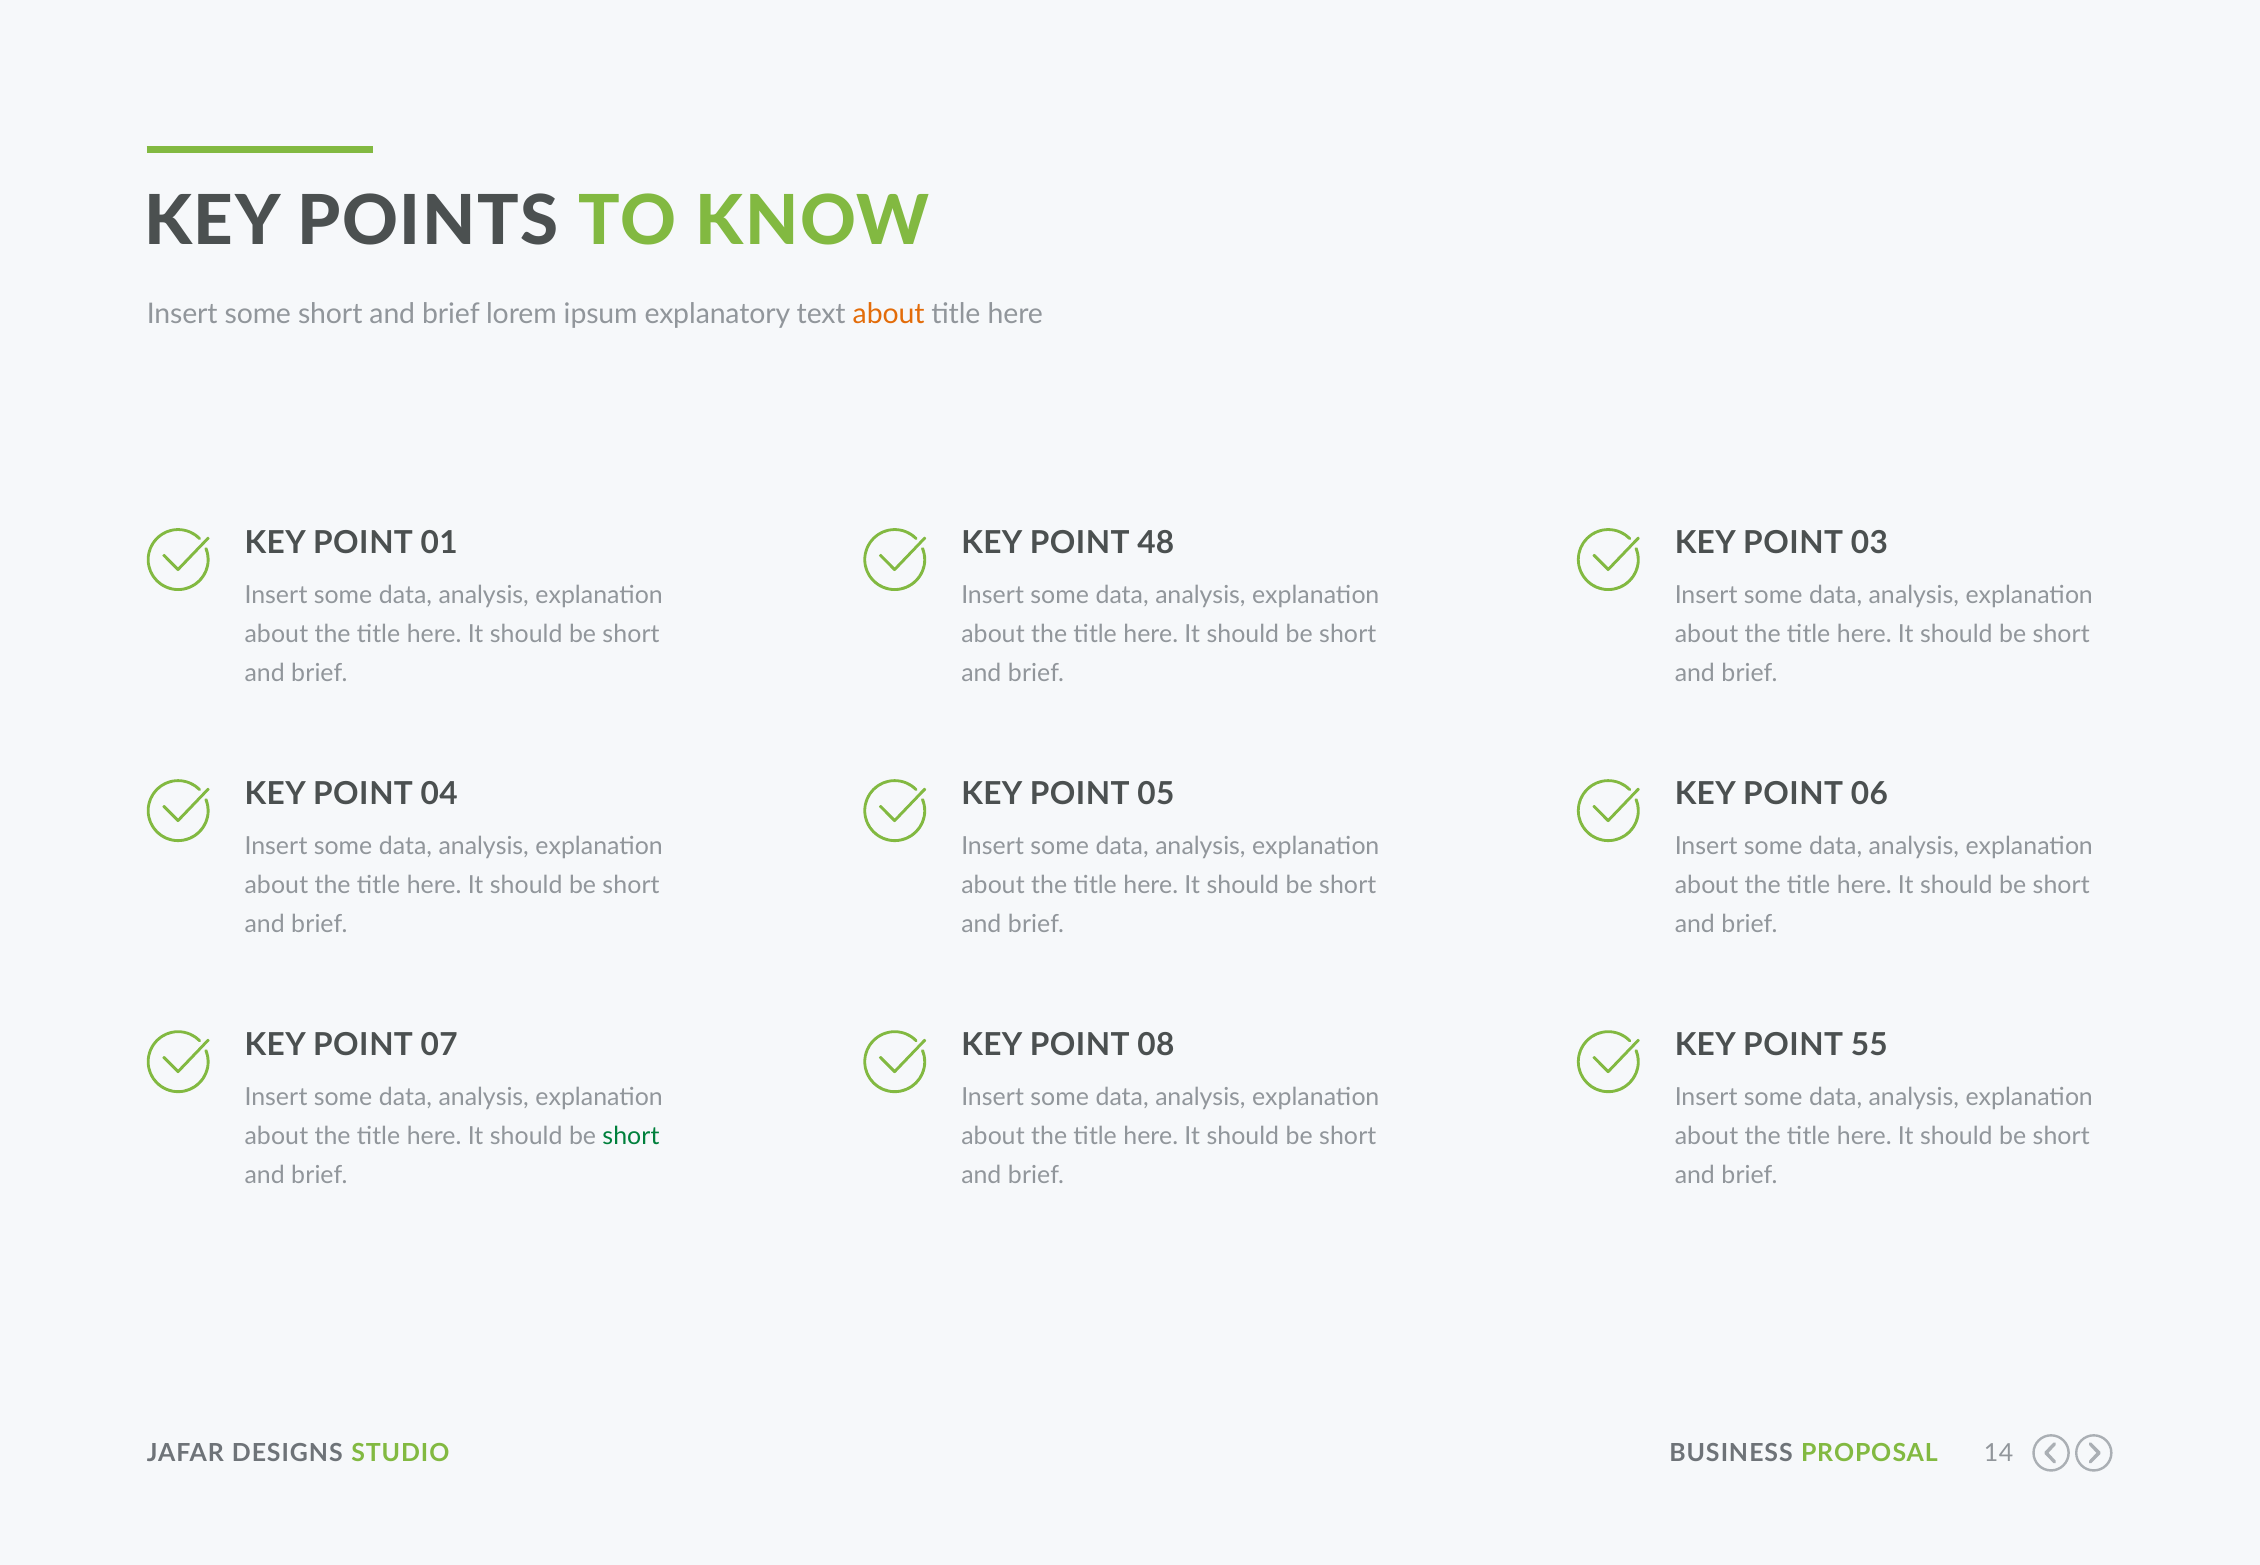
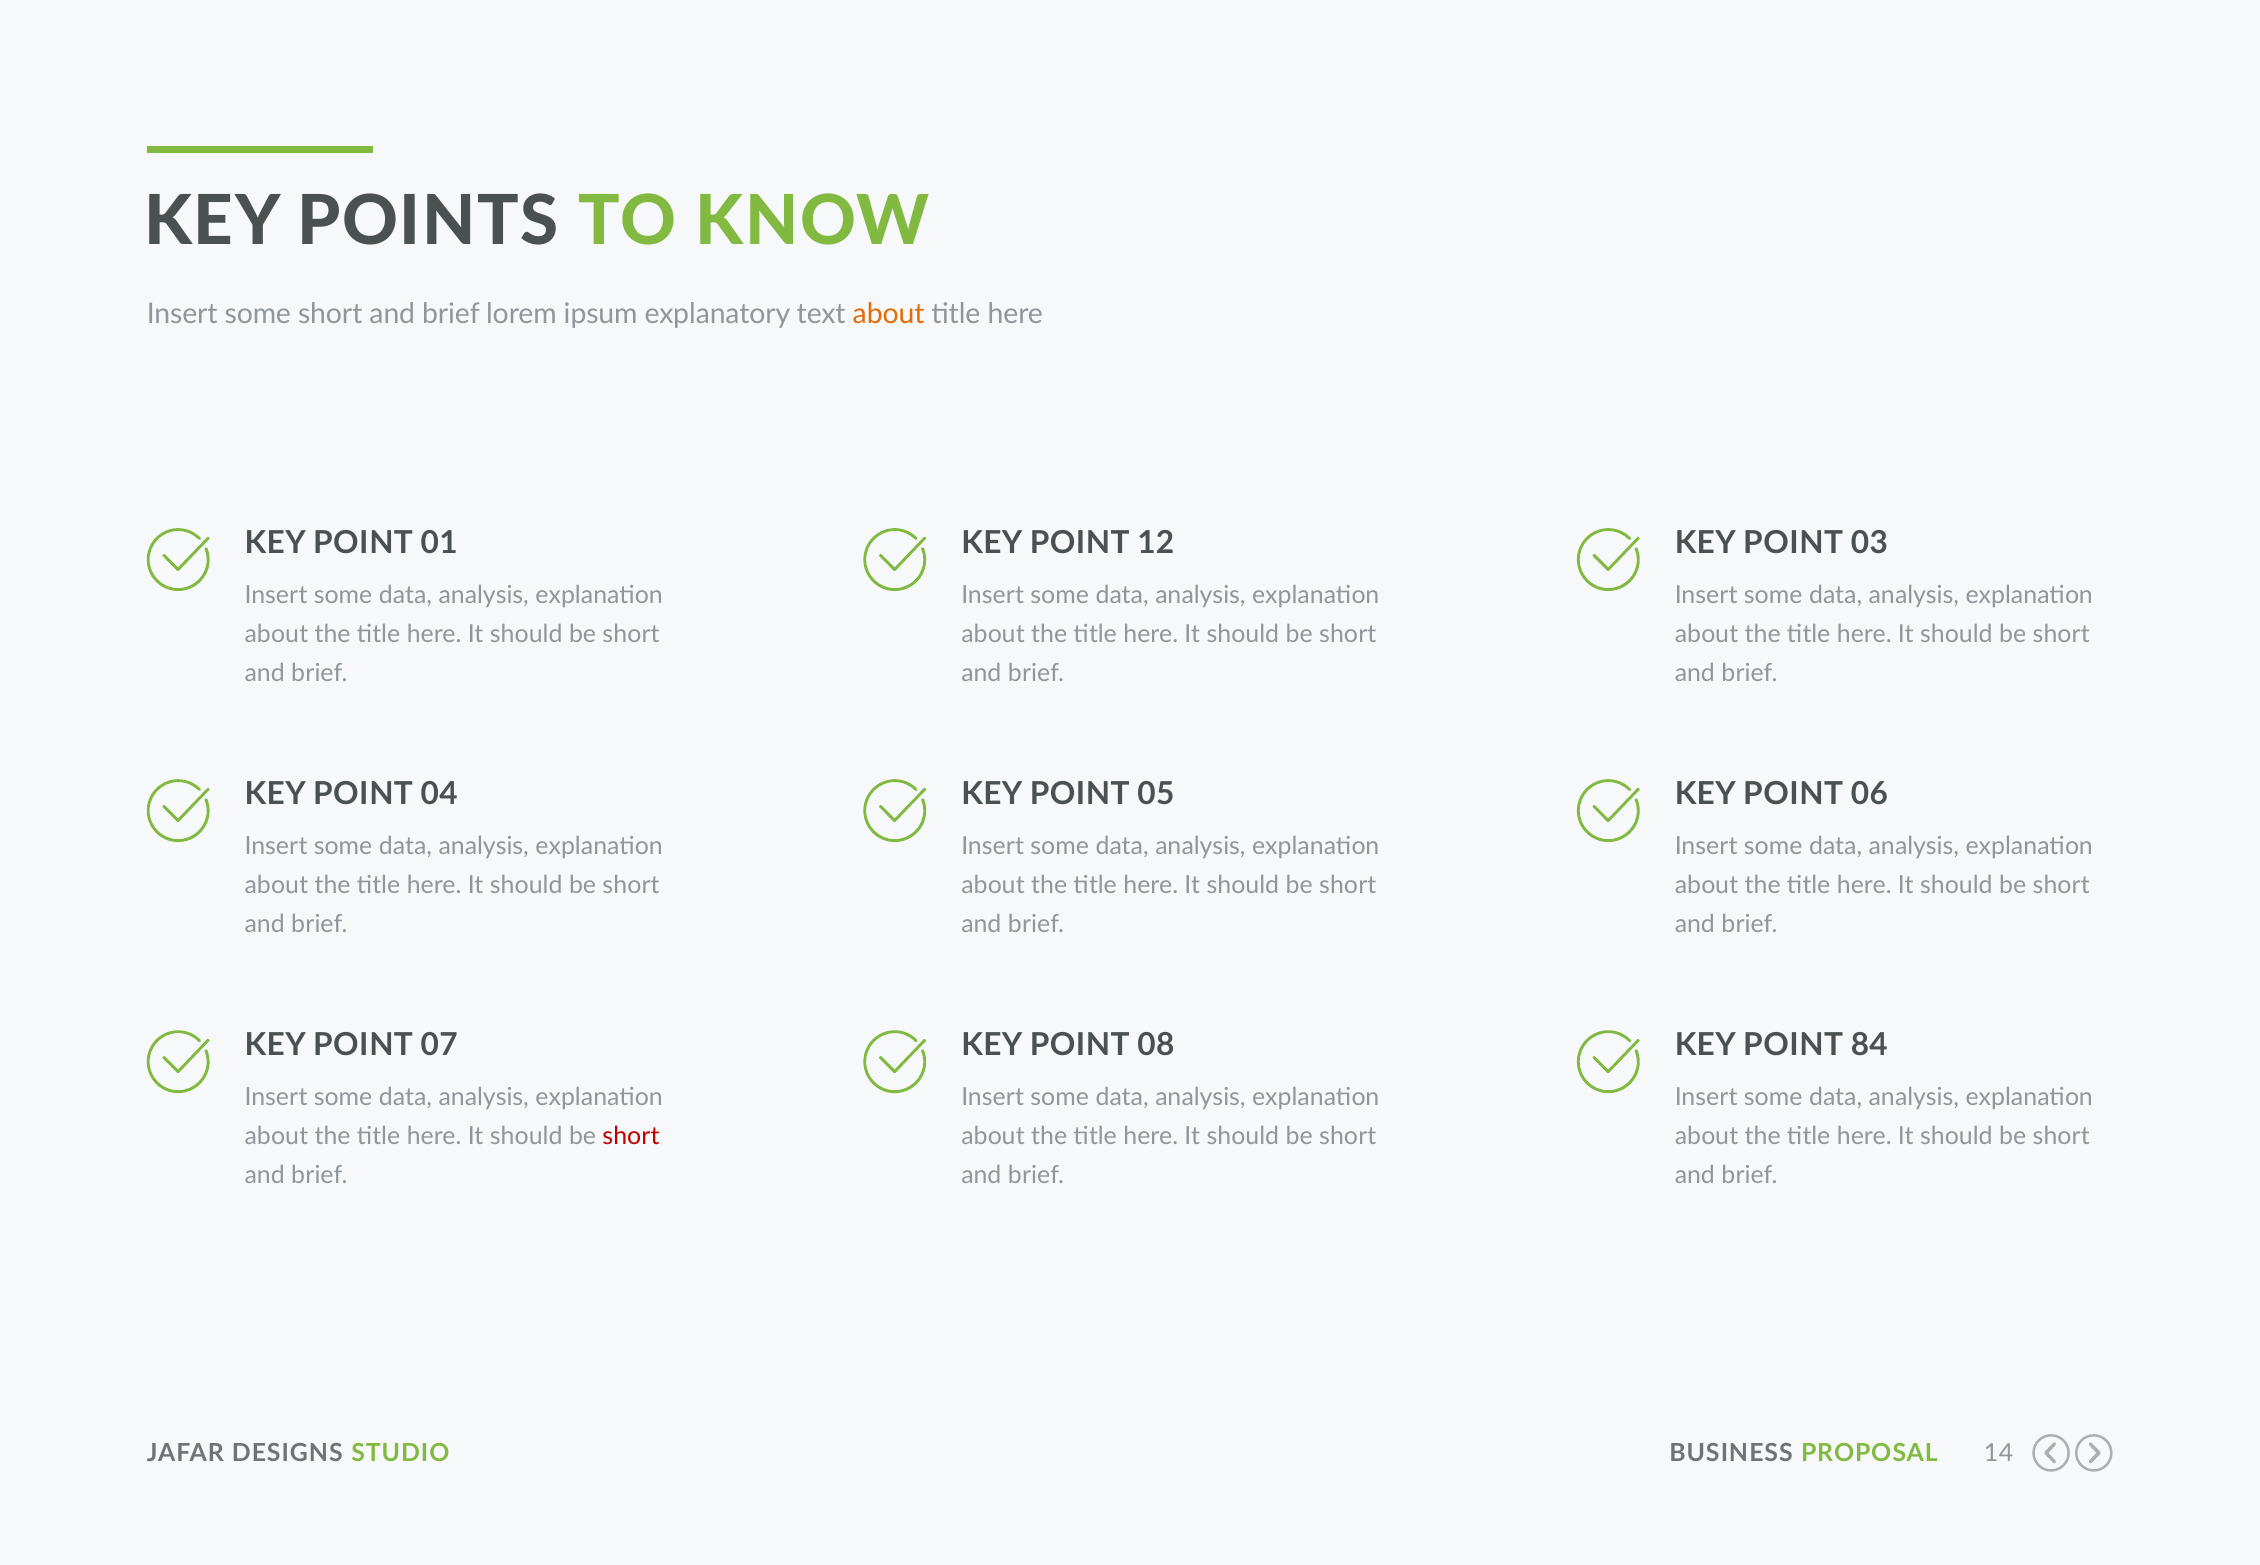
48: 48 -> 12 (1156, 543)
55: 55 -> 84 (1869, 1045)
short colour: green -> red (631, 1136)
